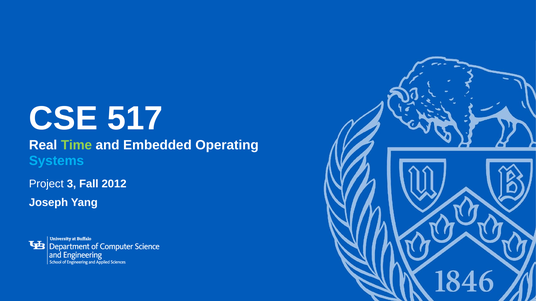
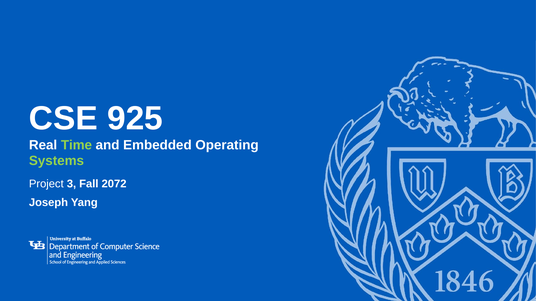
517: 517 -> 925 (135, 119)
Systems colour: light blue -> light green (56, 161)
2012: 2012 -> 2072 (114, 184)
